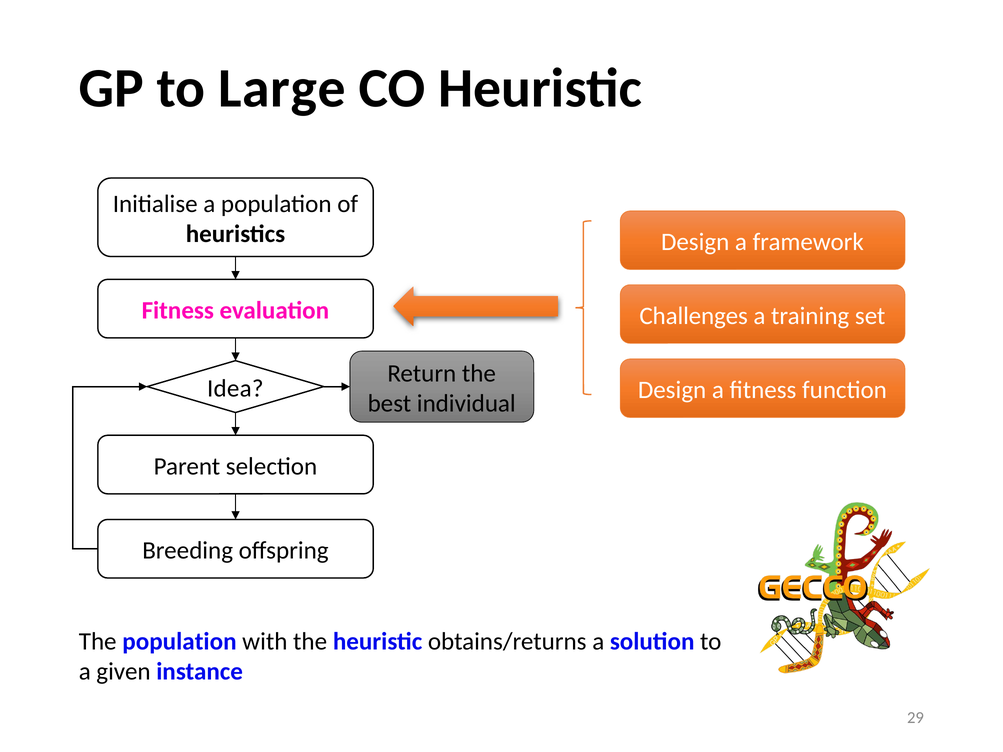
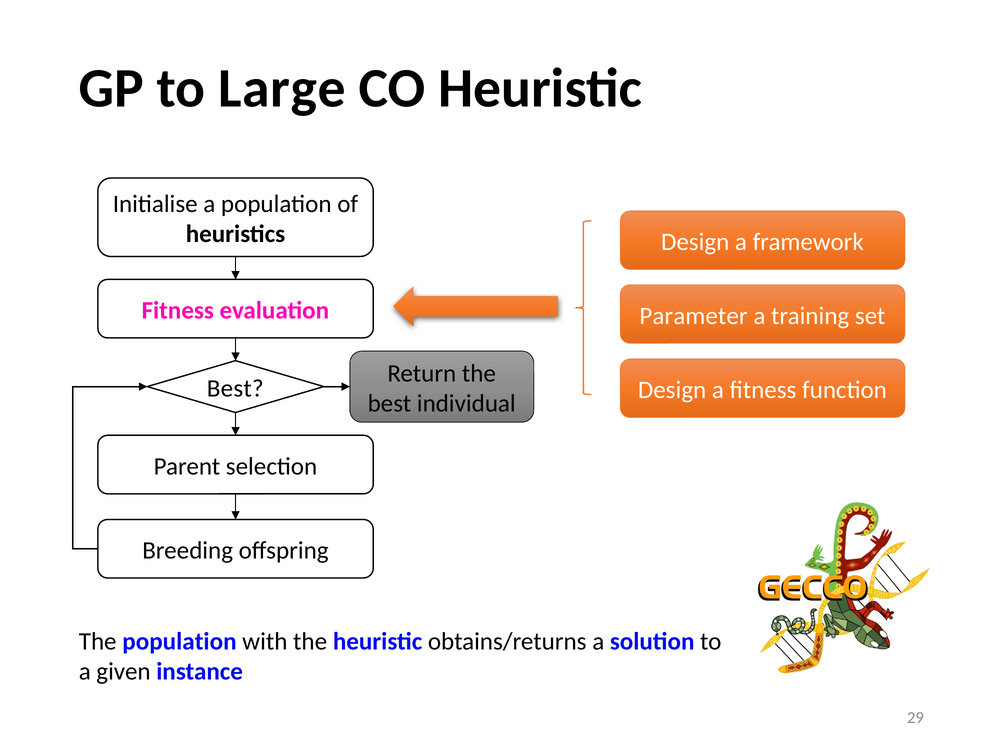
Challenges: Challenges -> Parameter (694, 316)
Idea: Idea -> Best (235, 388)
